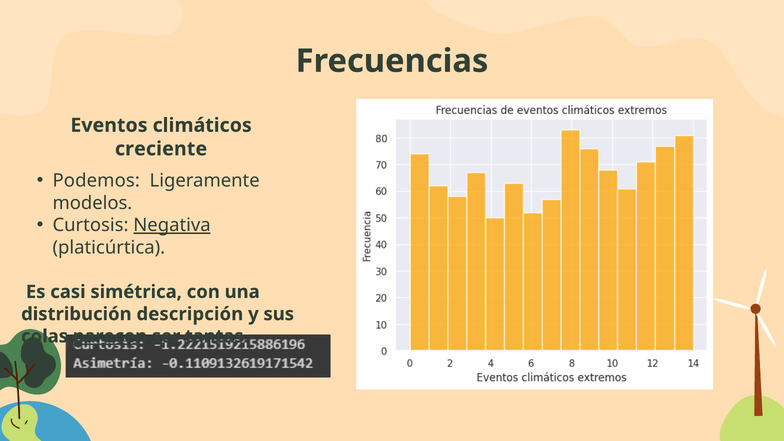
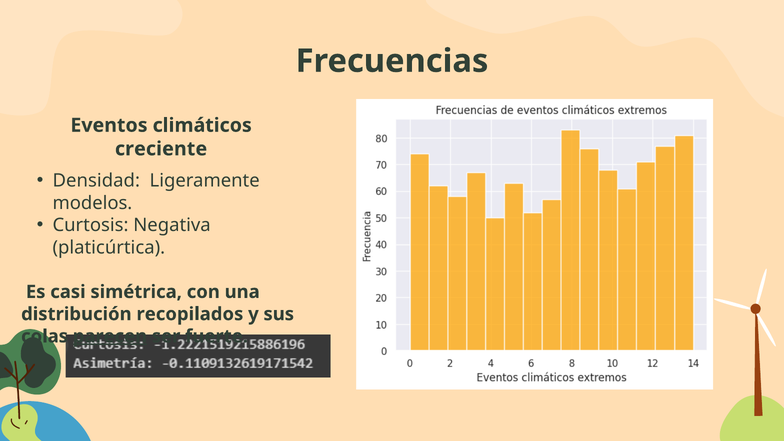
Podemos: Podemos -> Densidad (96, 181)
Negativa underline: present -> none (172, 225)
descripción: descripción -> recopilados (190, 314)
tantas: tantas -> fuerte (217, 336)
